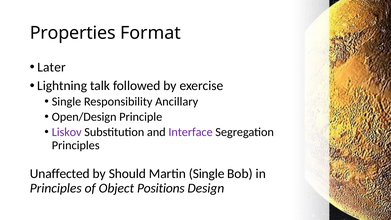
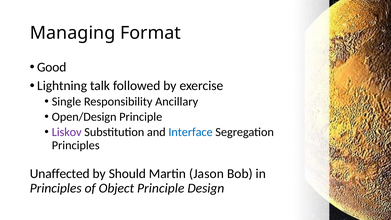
Properties: Properties -> Managing (73, 33)
Later: Later -> Good (52, 67)
Interface colour: purple -> blue (191, 132)
Martin Single: Single -> Jason (207, 174)
Object Positions: Positions -> Principle (161, 188)
